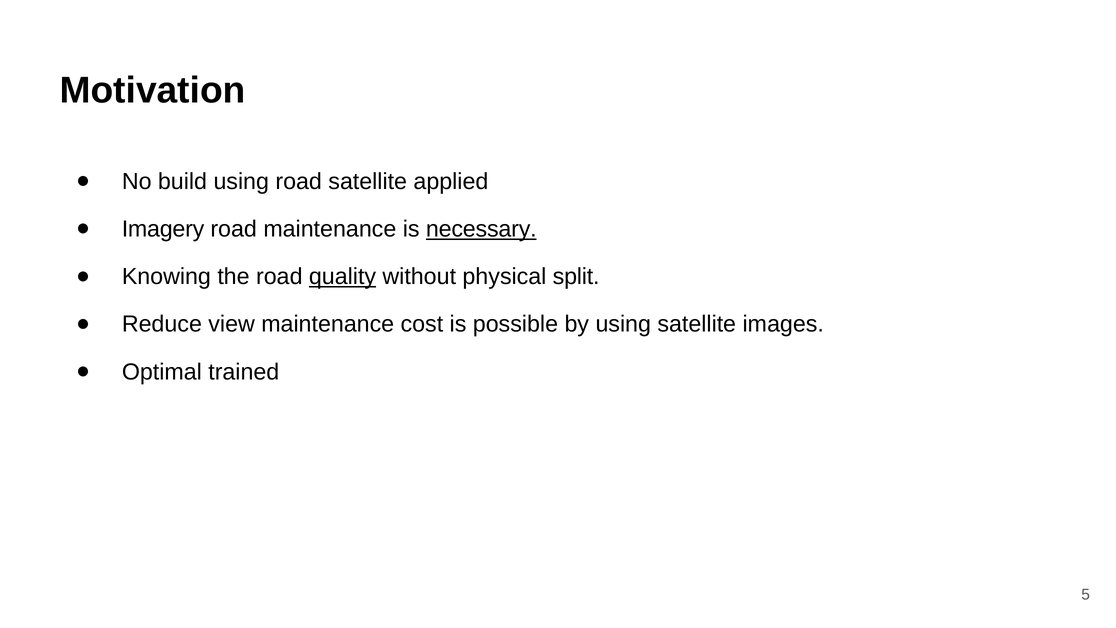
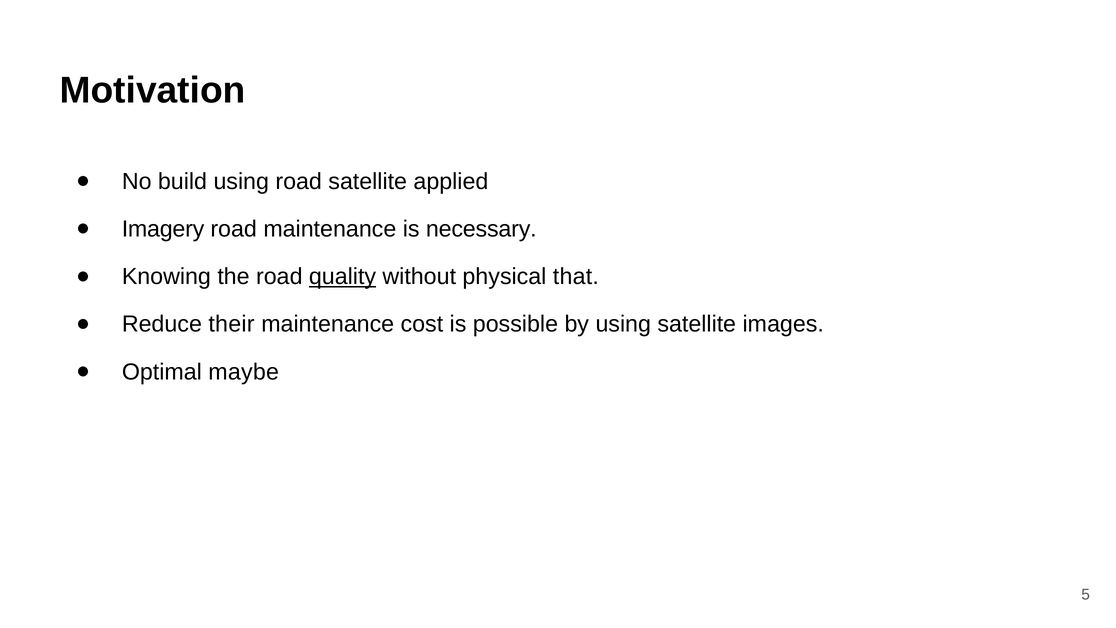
necessary underline: present -> none (481, 229)
split: split -> that (576, 277)
view: view -> their (232, 324)
trained: trained -> maybe (244, 372)
